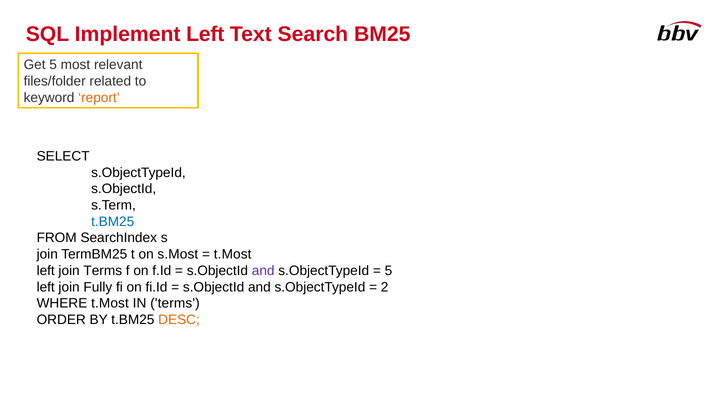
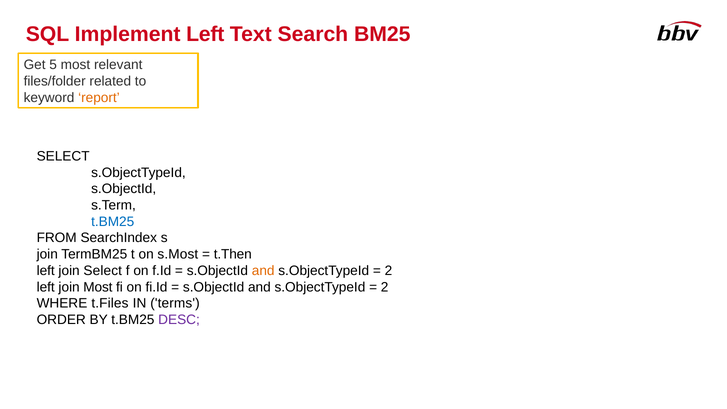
t.Most: t.Most -> t.Then (233, 254)
join Terms: Terms -> Select (103, 271)
and colour: purple -> orange (263, 271)
5: 5 -> 2 (388, 271)
join Fully: Fully -> Most (98, 287)
WHERE t.Most: t.Most -> t.Files (110, 303)
DESC colour: orange -> purple (179, 320)
